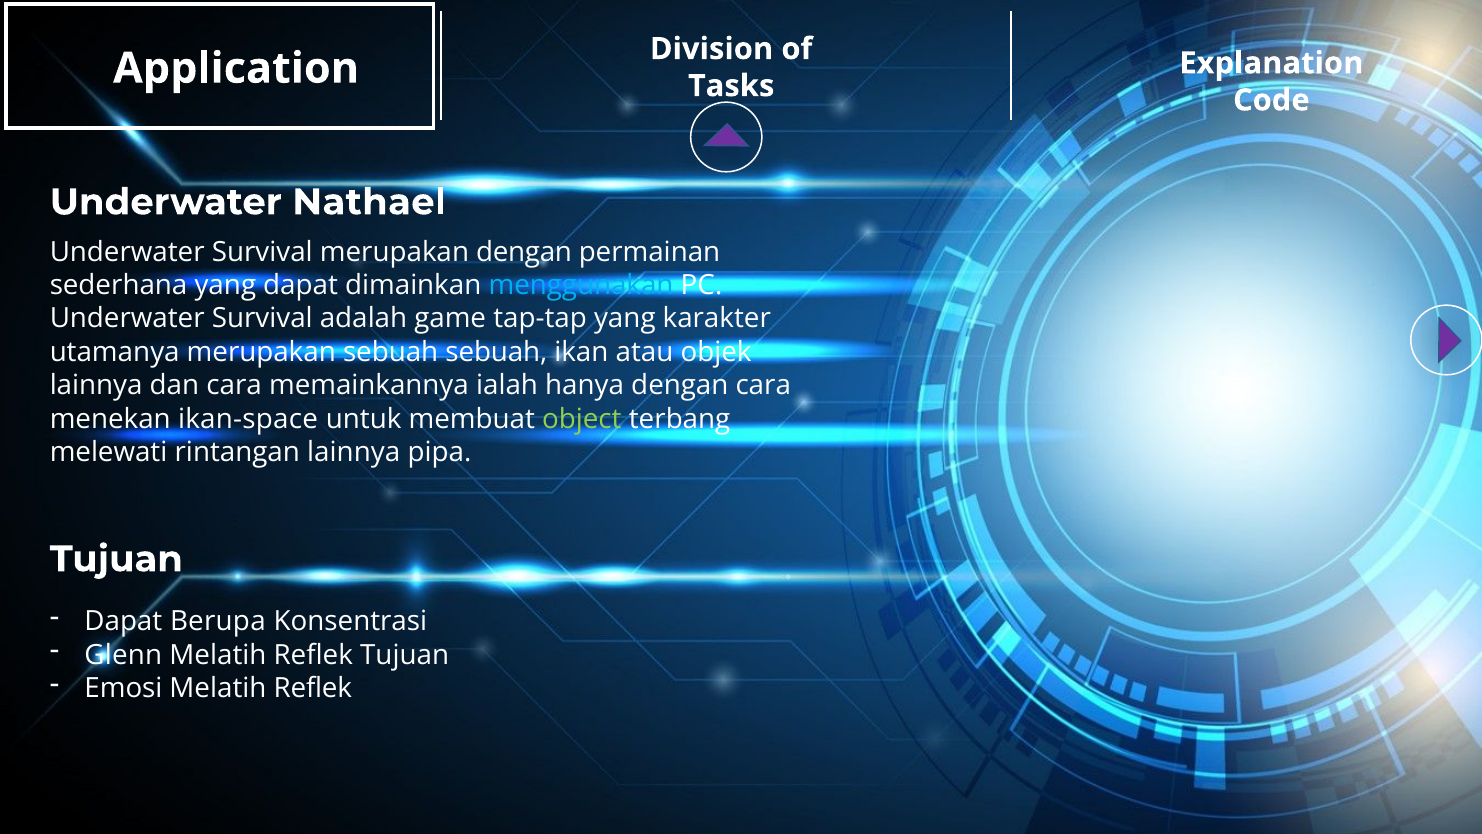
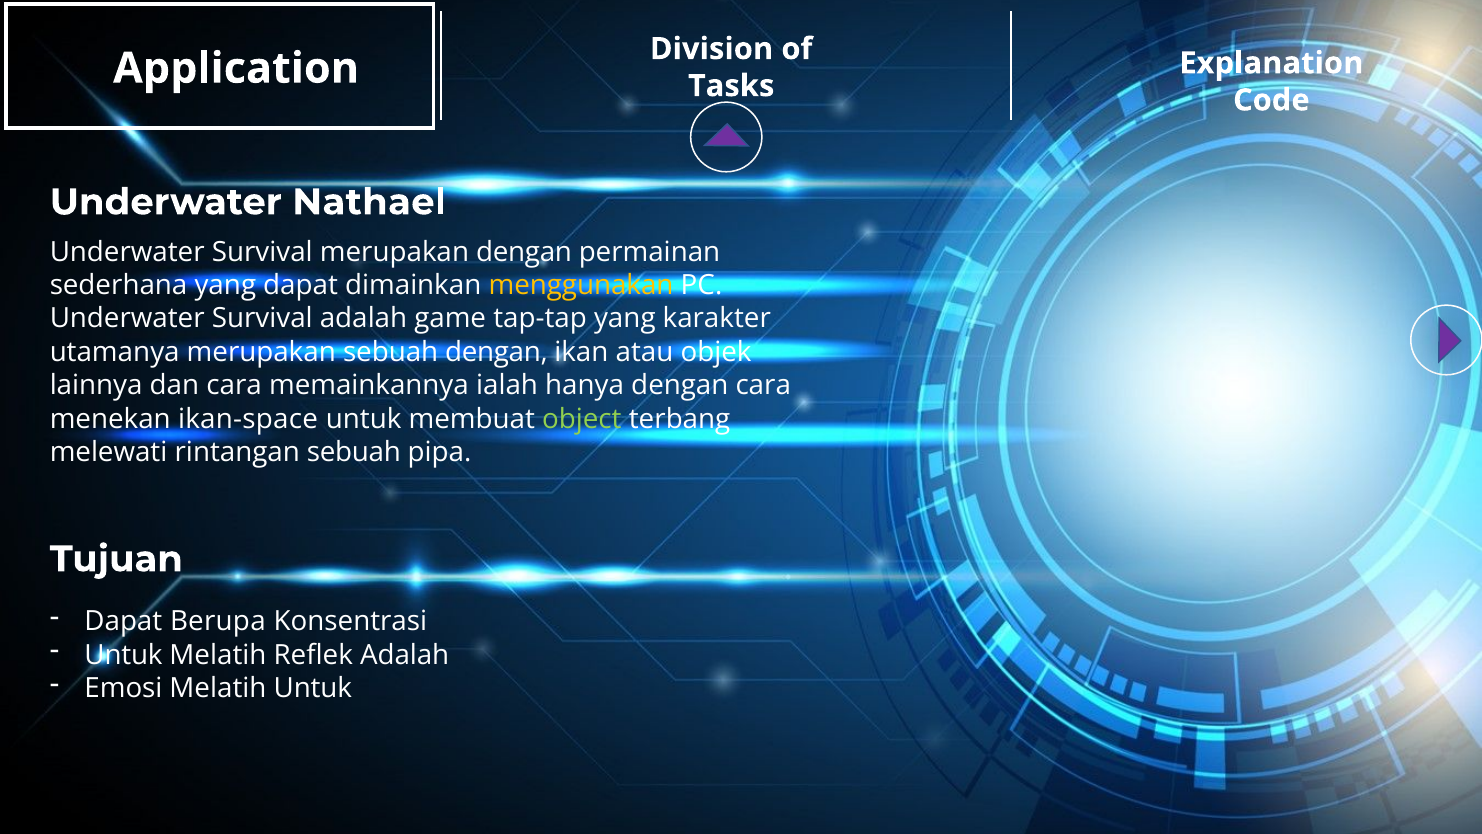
menggunakan colour: light blue -> yellow (581, 285)
sebuah sebuah: sebuah -> dengan (496, 352)
rintangan lainnya: lainnya -> sebuah (354, 452)
Glenn: Glenn -> Untuk (124, 655)
Reflek Tujuan: Tujuan -> Adalah (405, 655)
Reflek: Reflek -> Untuk (313, 688)
